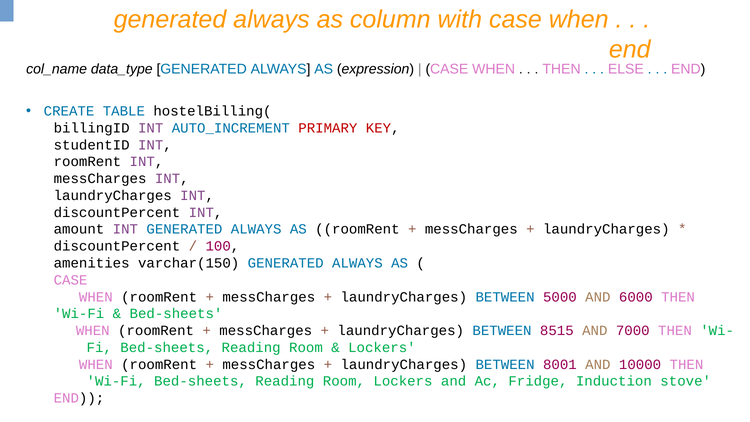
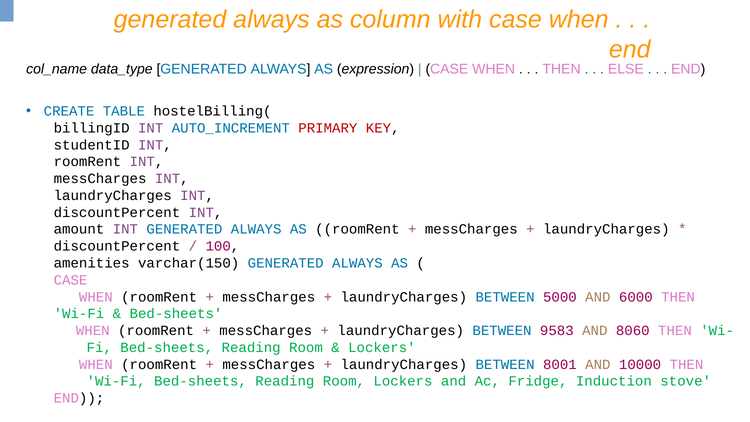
8515: 8515 -> 9583 (557, 331)
7000: 7000 -> 8060 (633, 331)
